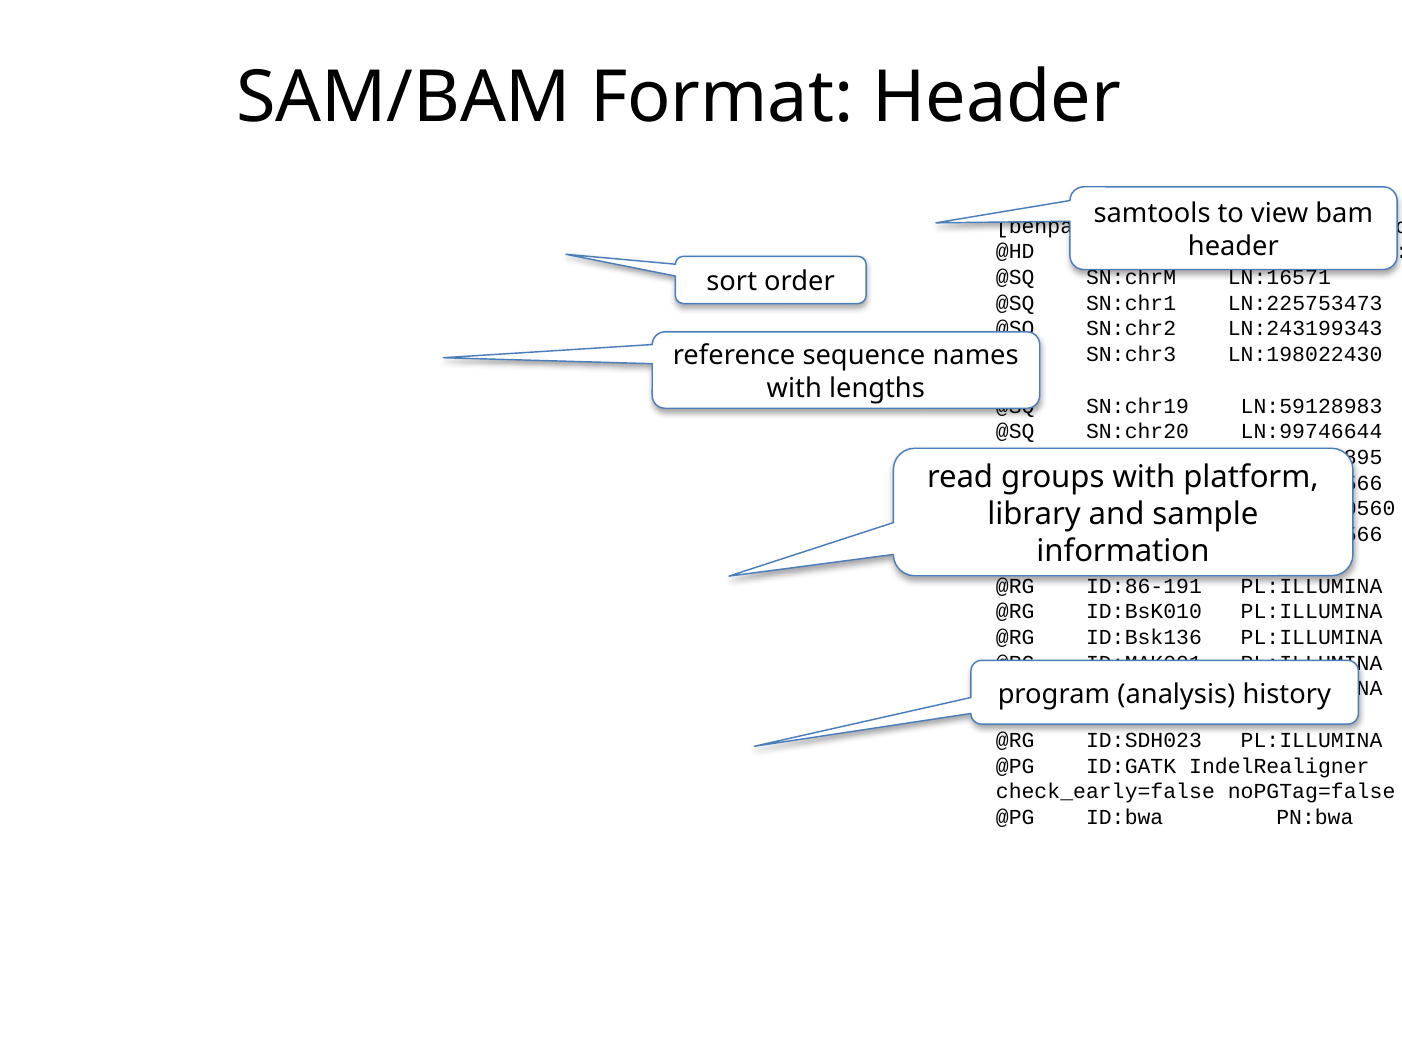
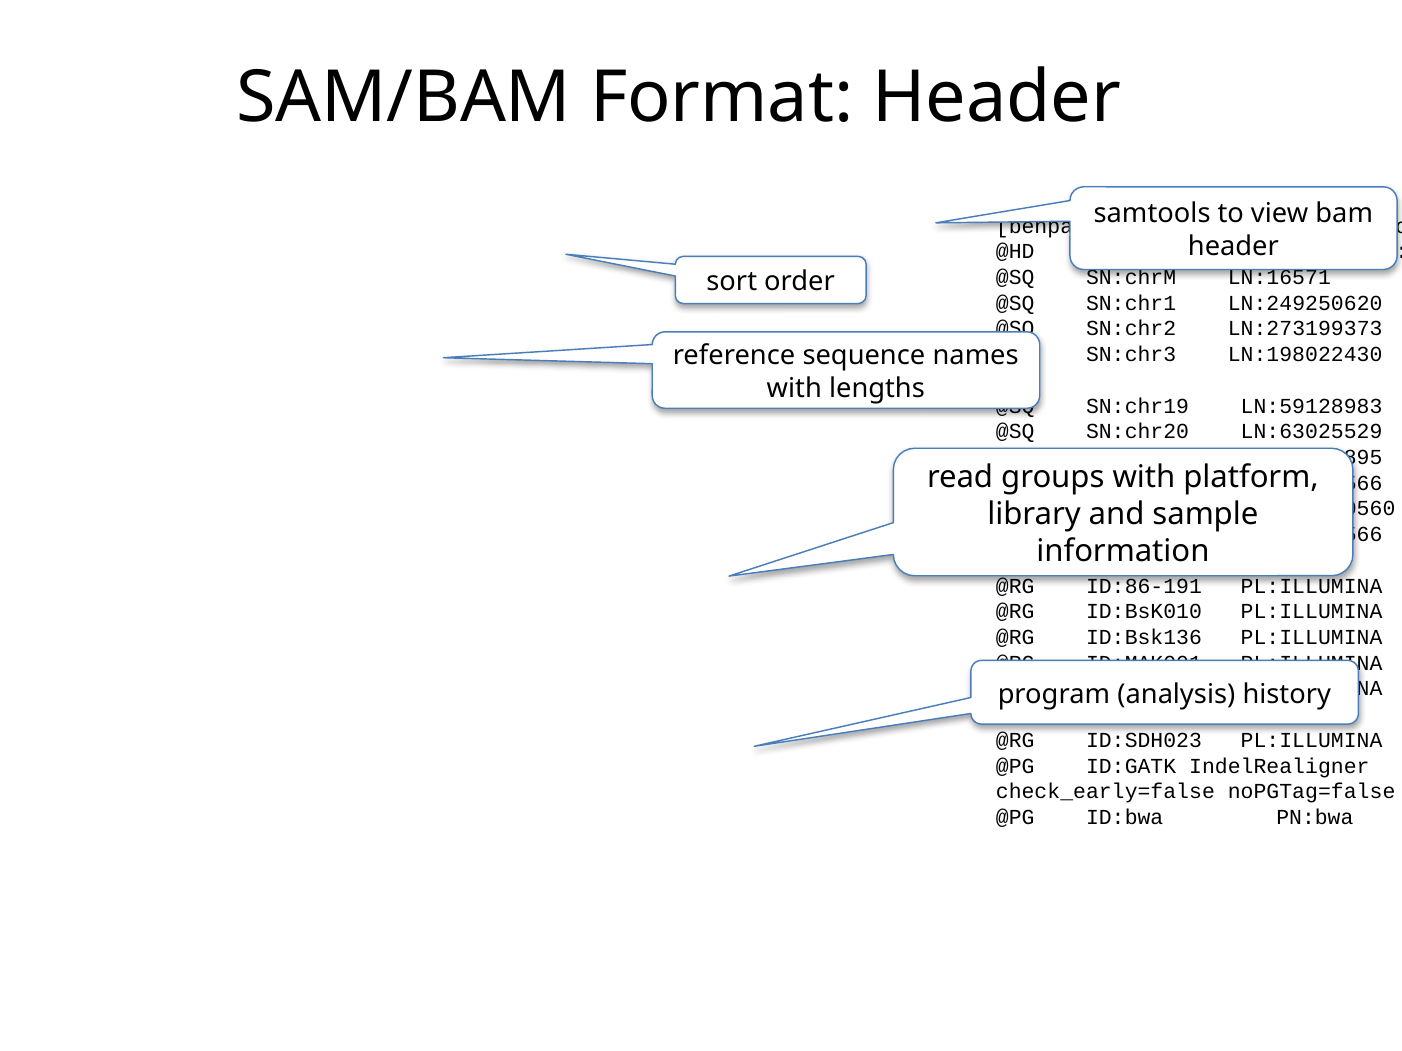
LN:225753473: LN:225753473 -> LN:249250620 (1305, 303)
LN:243199343: LN:243199343 -> LN:273199373 (1305, 329)
LN:99746644: LN:99746644 -> LN:63025529 (1312, 432)
